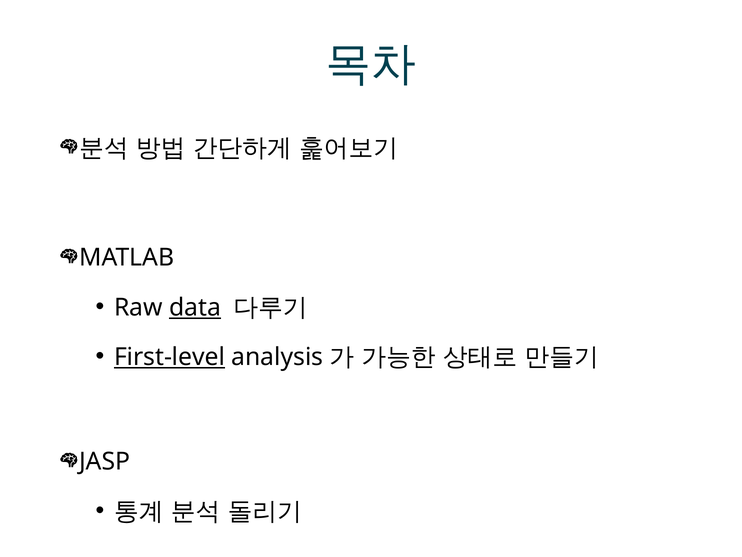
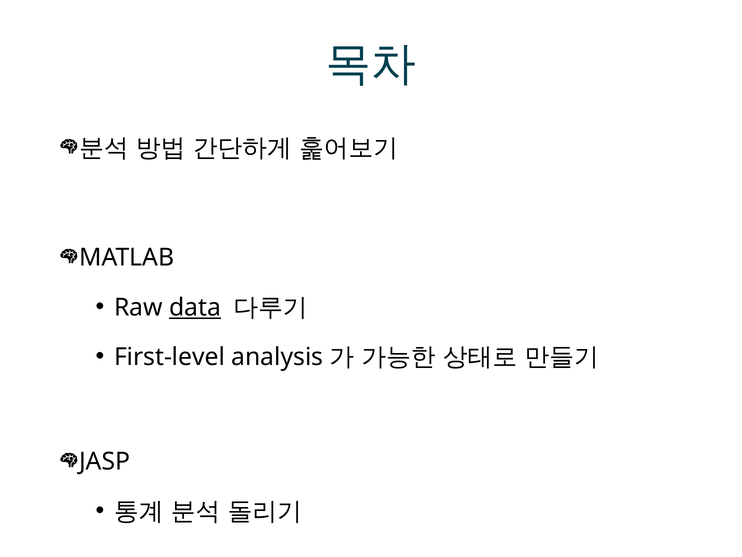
First-level underline: present -> none (170, 357)
